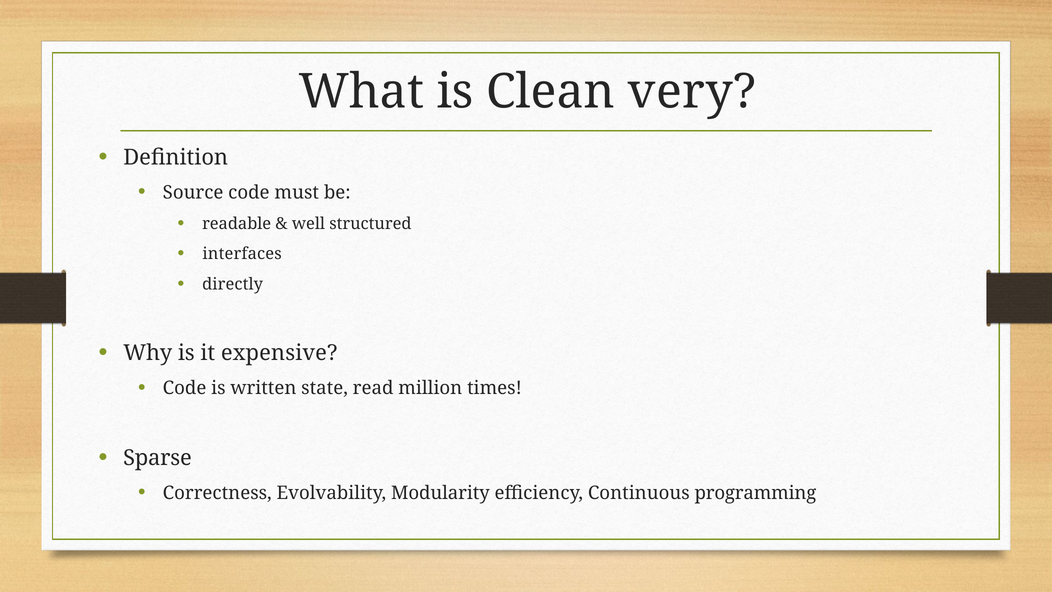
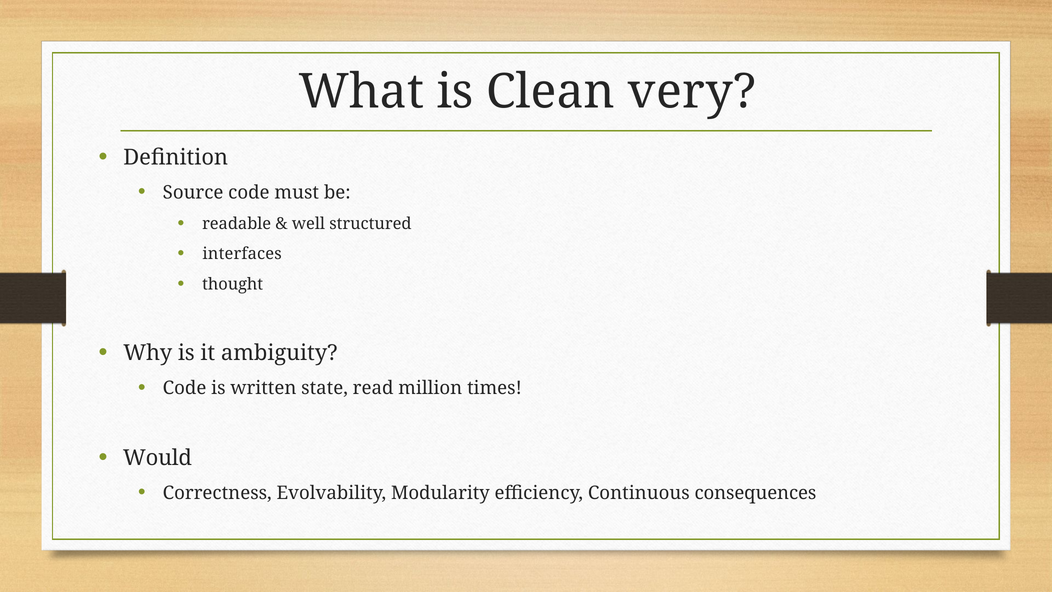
directly: directly -> thought (233, 284)
expensive: expensive -> ambiguity (279, 353)
Sparse: Sparse -> Would (157, 458)
programming: programming -> consequences (755, 493)
